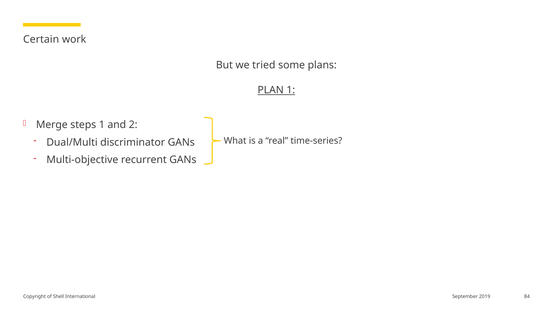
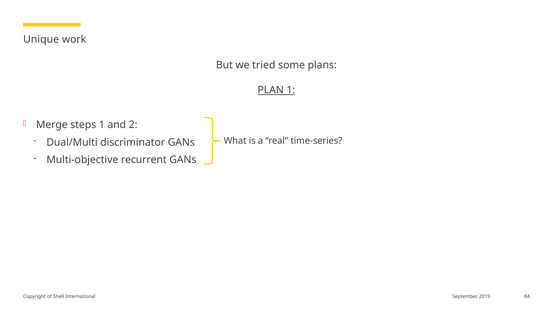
Certain: Certain -> Unique (41, 39)
